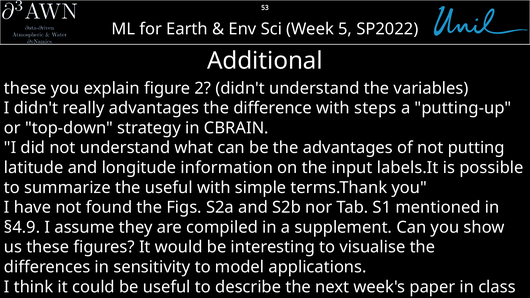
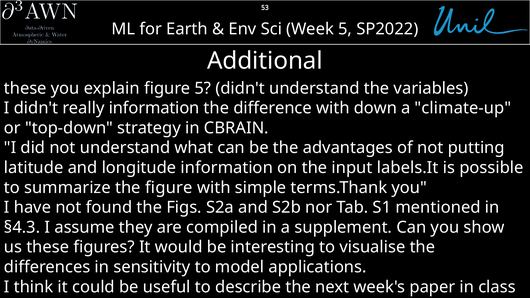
figure 2: 2 -> 5 (203, 88)
really advantages: advantages -> information (154, 108)
steps: steps -> down (375, 108)
putting-up: putting-up -> climate-up (463, 108)
the useful: useful -> figure (169, 188)
§4.9: §4.9 -> §4.3 (22, 227)
